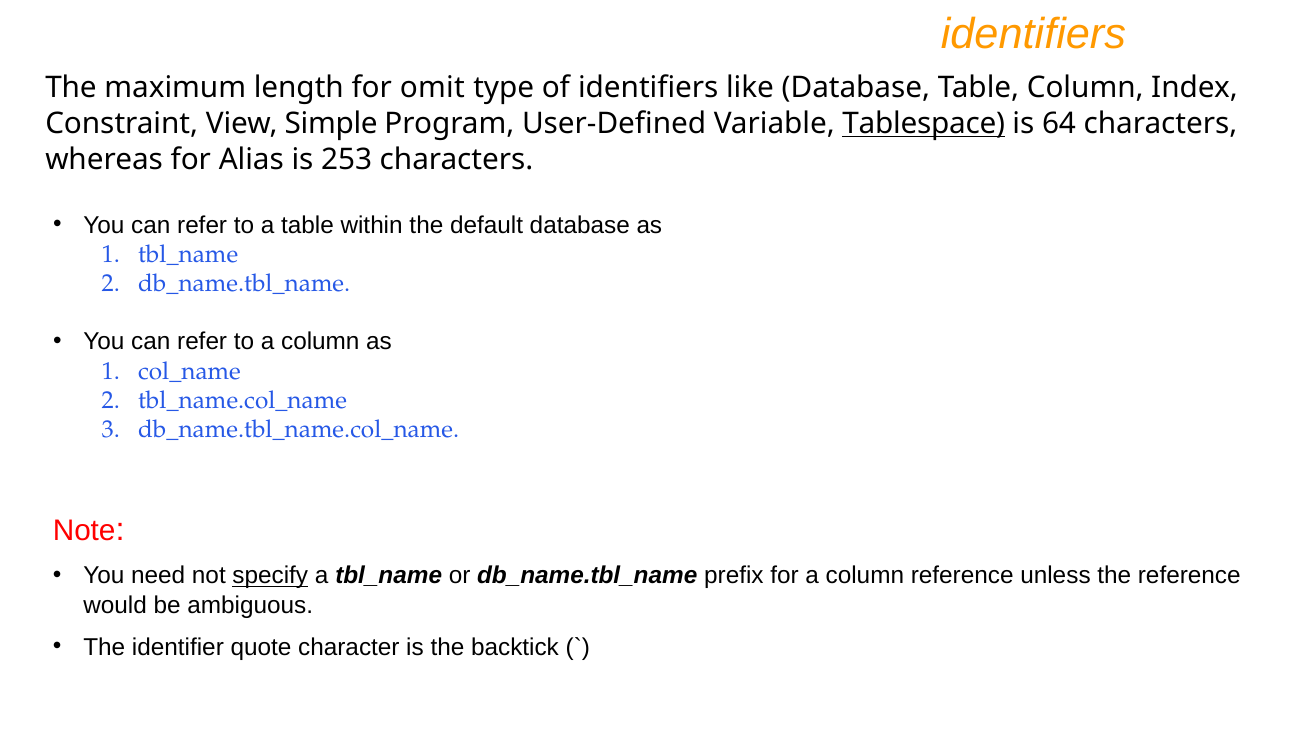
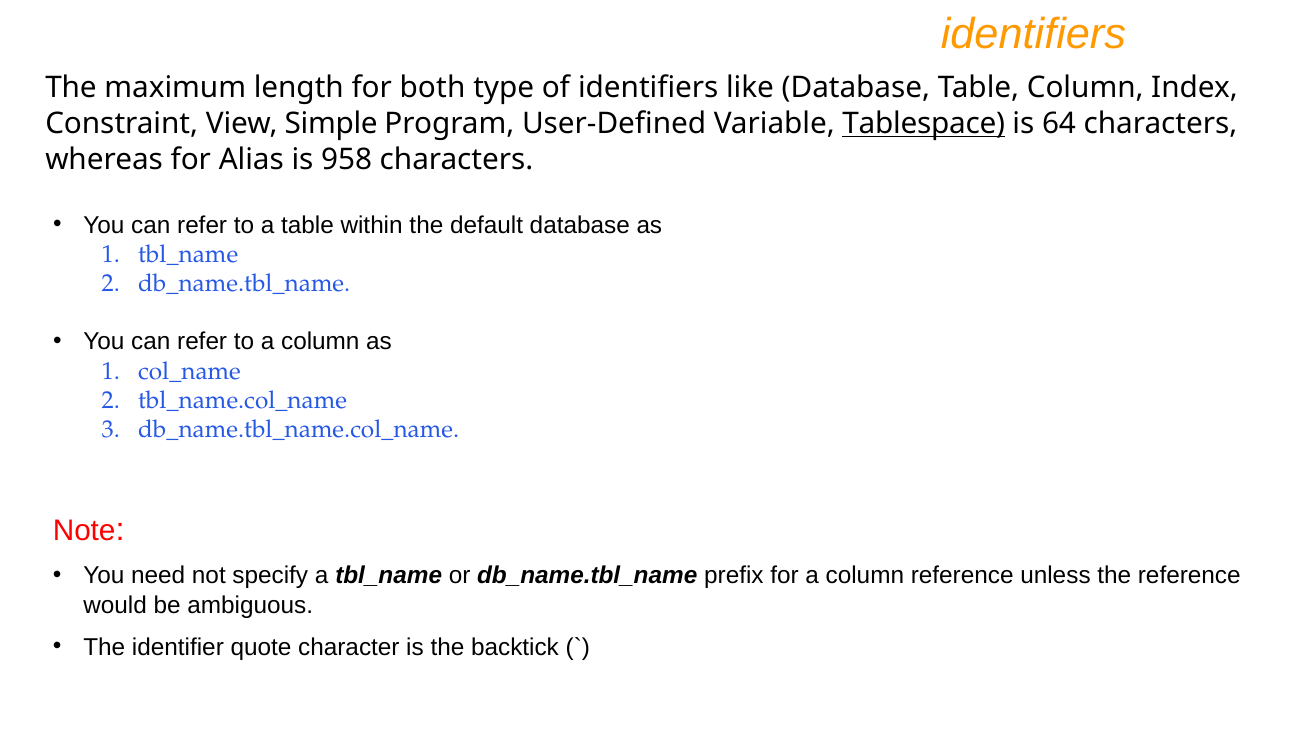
omit: omit -> both (432, 88)
253: 253 -> 958 (347, 159)
specify underline: present -> none (270, 576)
